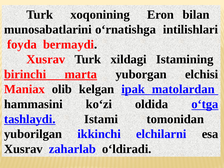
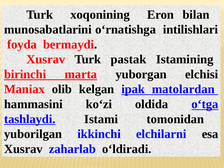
xildagi: xildagi -> pastak (128, 59)
